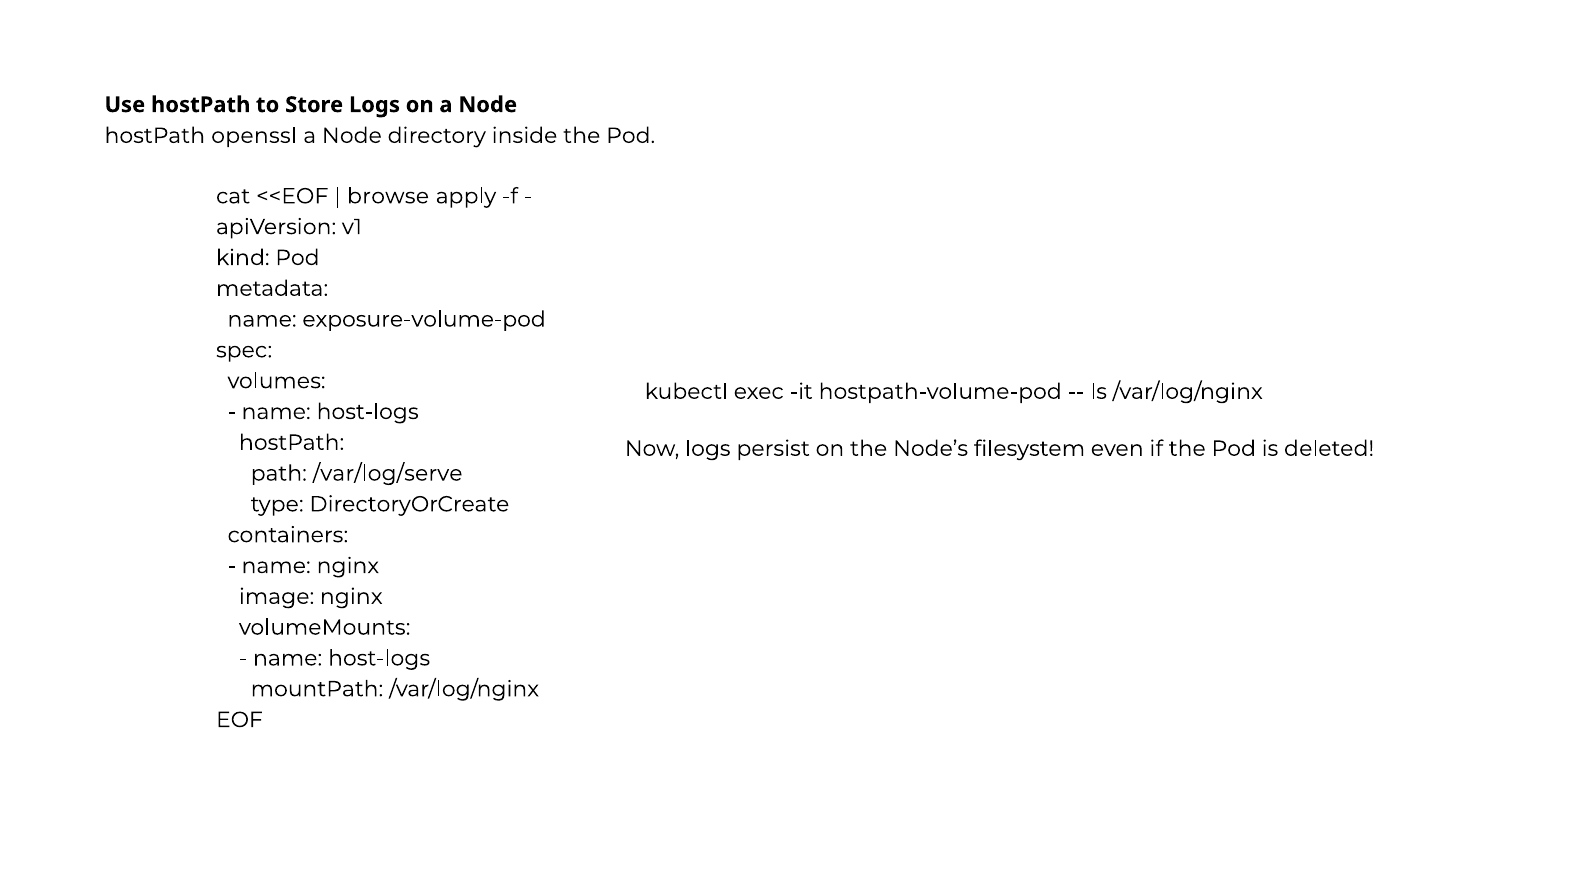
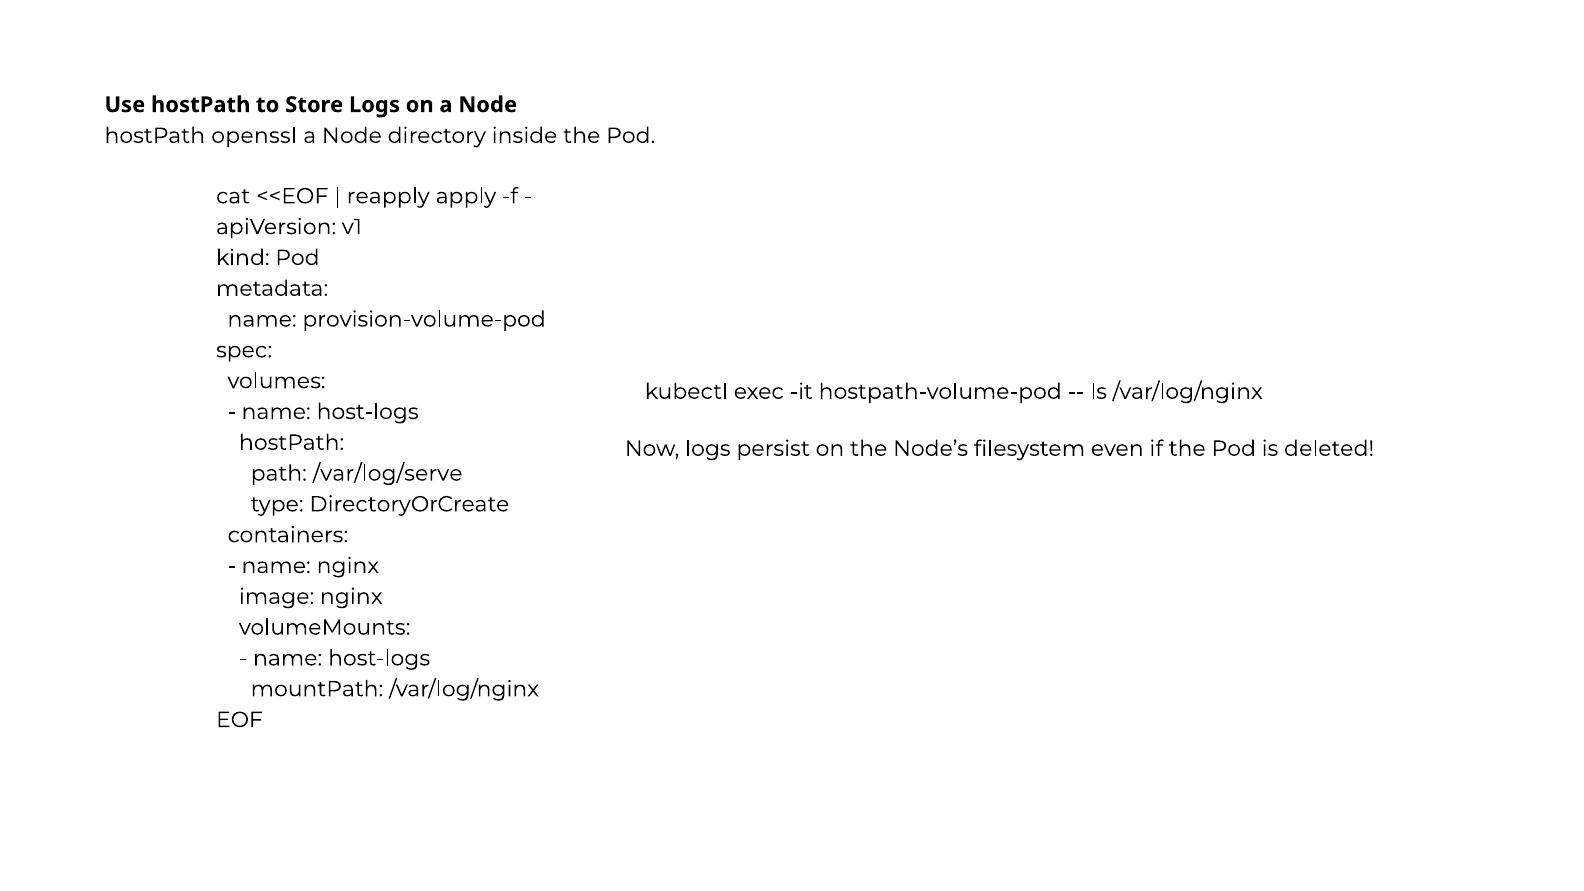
browse: browse -> reapply (388, 196)
exposure-volume-pod: exposure-volume-pod -> provision-volume-pod (424, 319)
